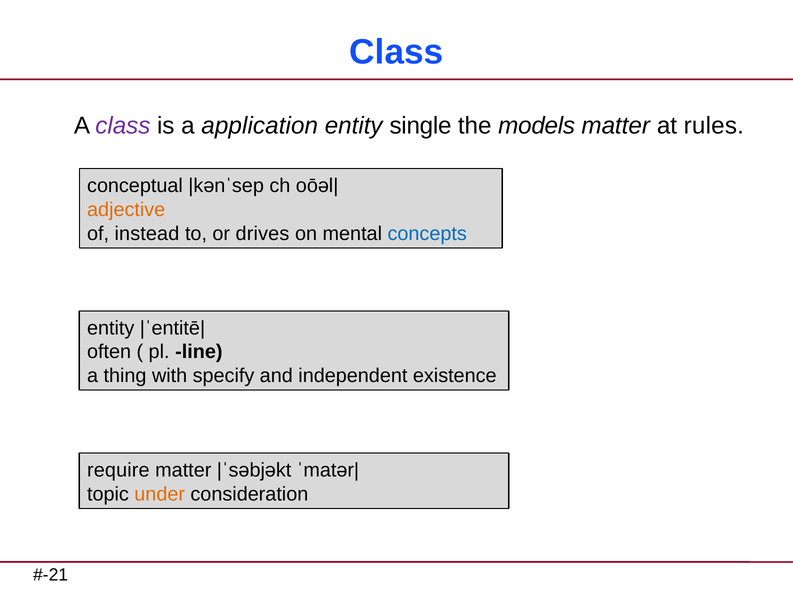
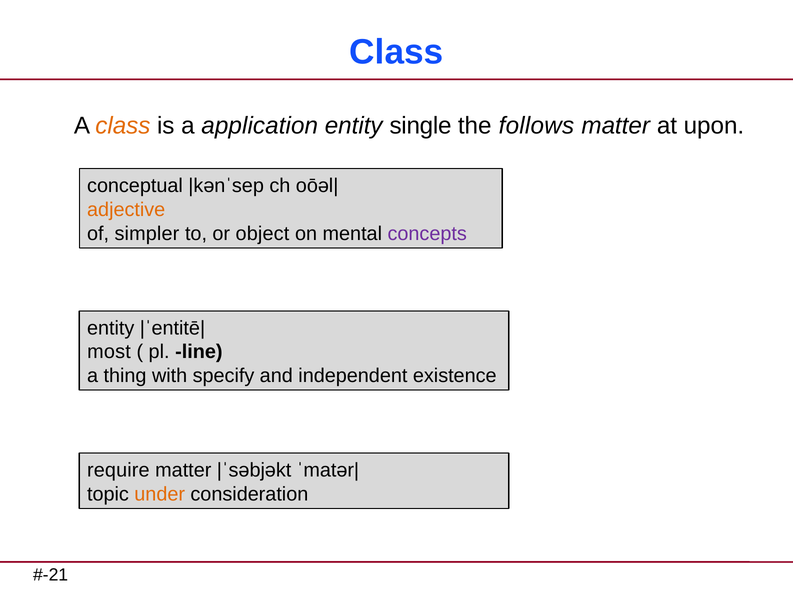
class colour: purple -> orange (123, 126)
models: models -> follows (536, 126)
rules: rules -> upon (714, 126)
instead: instead -> simpler (147, 233)
drives: drives -> object (262, 233)
concepts colour: blue -> purple (427, 233)
often: often -> most (109, 352)
